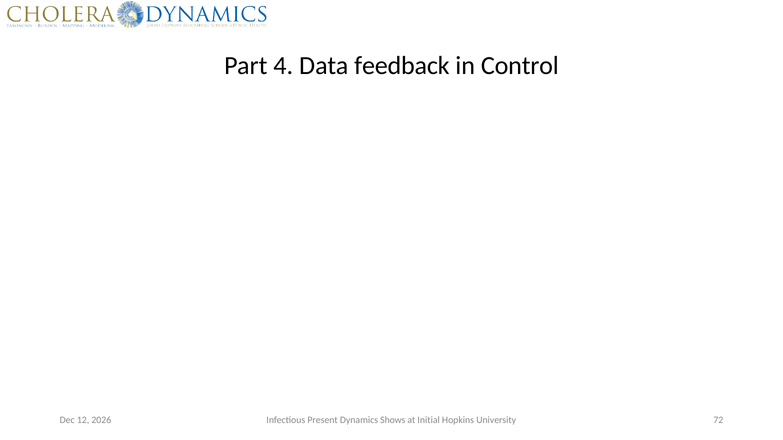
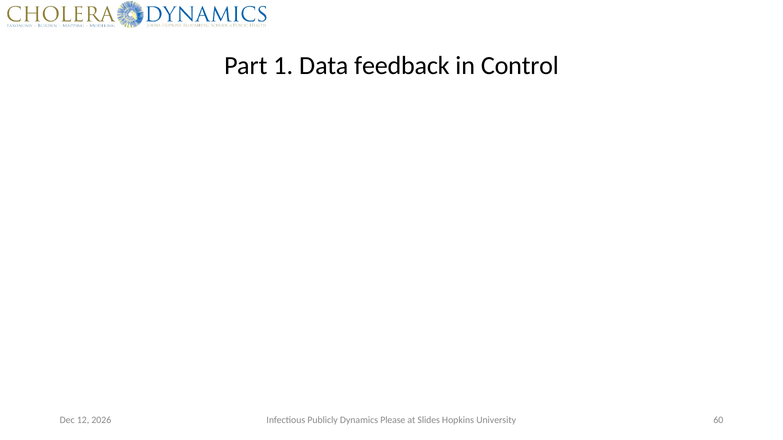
4: 4 -> 1 (283, 66)
Present: Present -> Publicly (323, 421)
Shows: Shows -> Please (393, 421)
Initial: Initial -> Slides (429, 421)
72: 72 -> 60 (718, 421)
